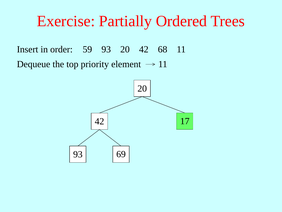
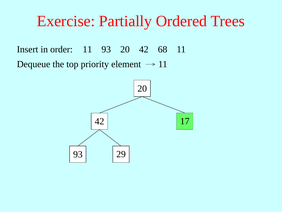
order 59: 59 -> 11 (87, 49)
69: 69 -> 29 (121, 154)
